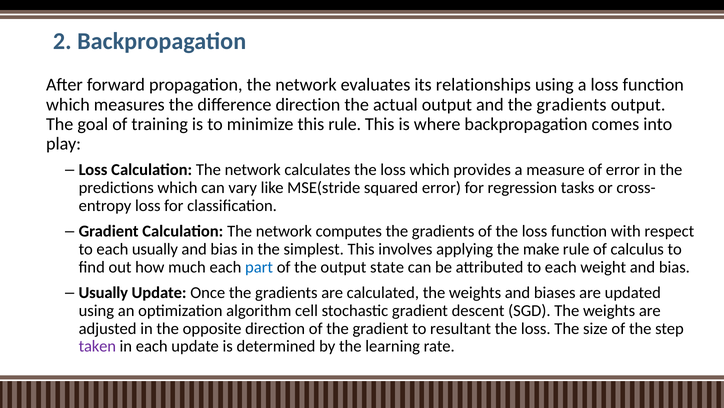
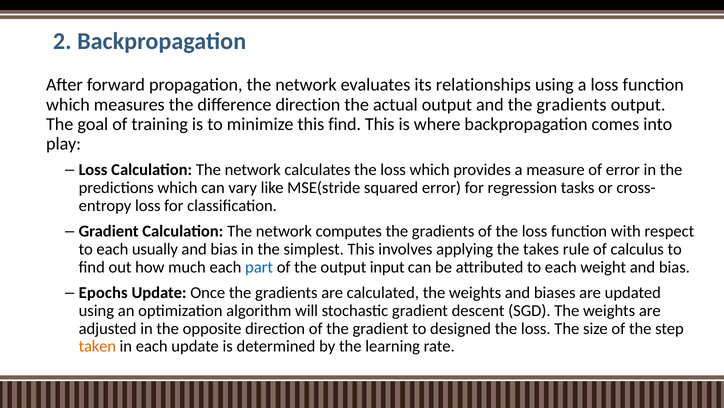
this rule: rule -> find (345, 124)
make: make -> takes (541, 249)
state: state -> input (387, 267)
Usually: Usually -> Epochs (103, 292)
cell: cell -> will (307, 310)
resultant: resultant -> designed (461, 328)
taken colour: purple -> orange (97, 346)
